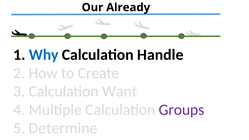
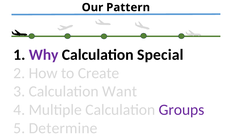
Already: Already -> Pattern (128, 7)
Why colour: blue -> purple (44, 55)
Handle: Handle -> Special (160, 55)
